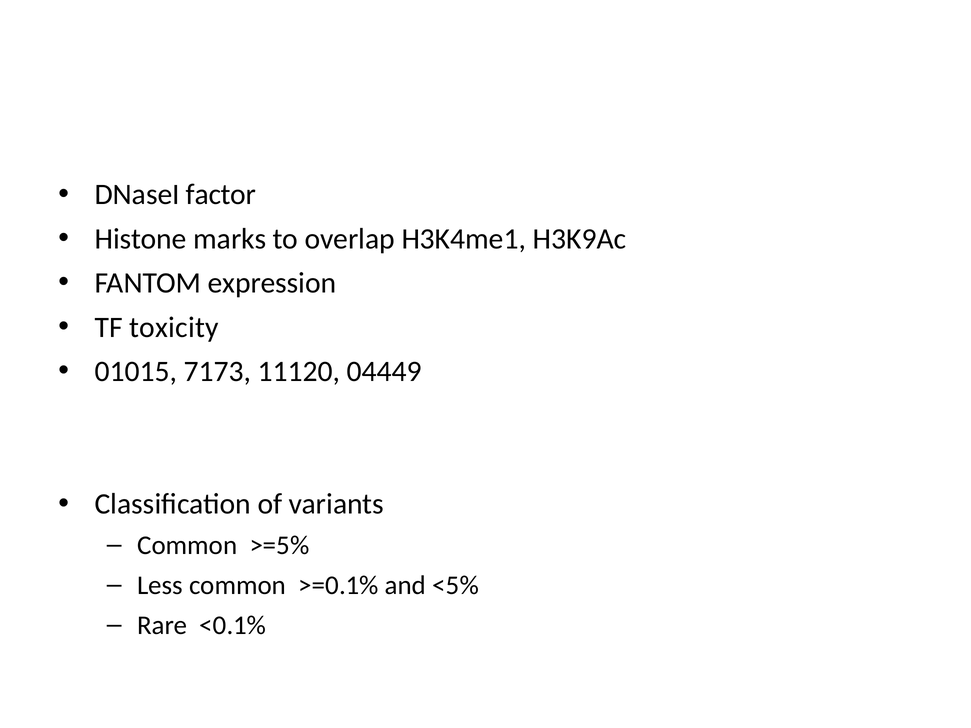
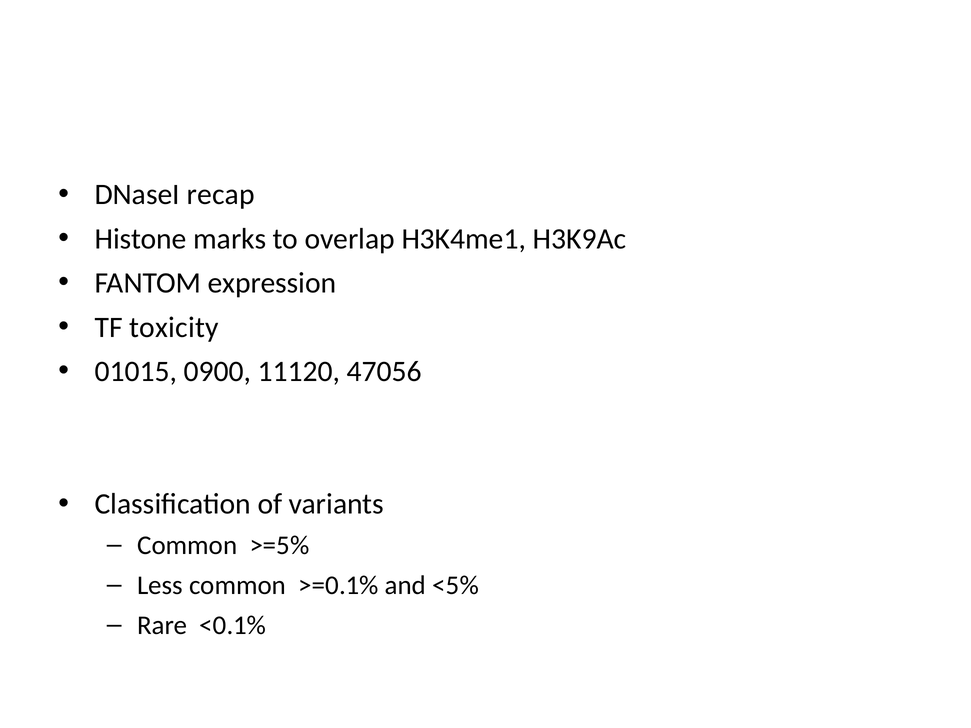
factor: factor -> recap (221, 195)
7173: 7173 -> 0900 (217, 372)
04449: 04449 -> 47056 (384, 372)
